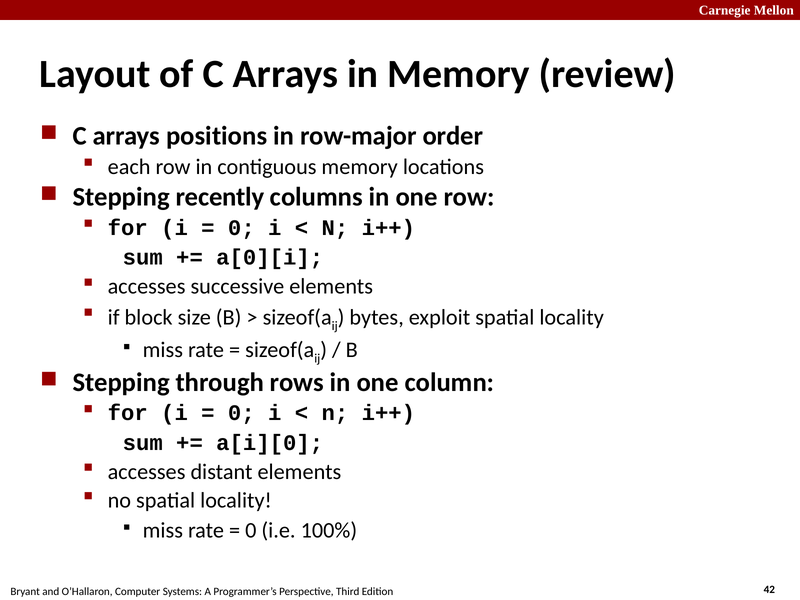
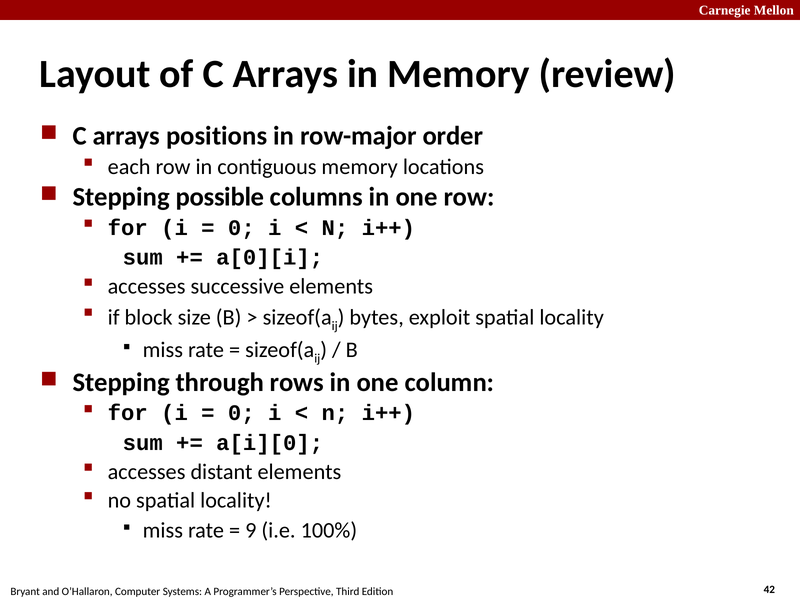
recently: recently -> possible (220, 197)
0: 0 -> 9 (251, 530)
